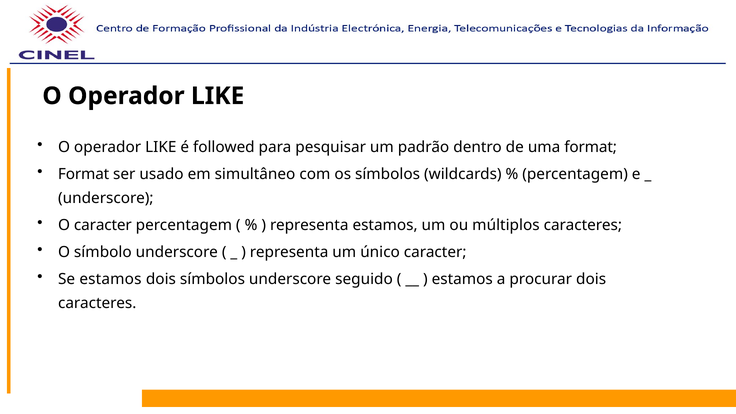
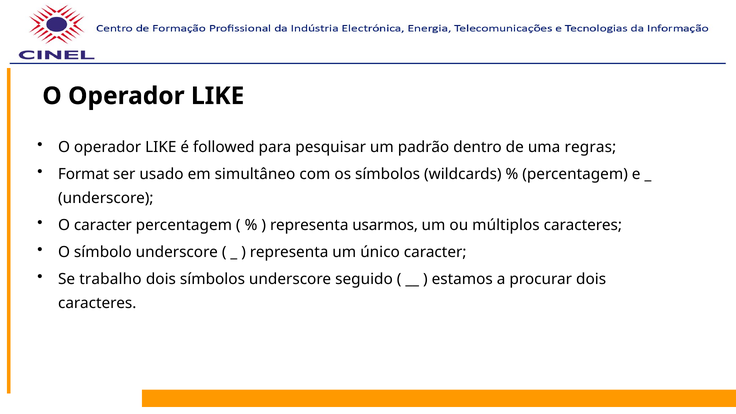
uma format: format -> regras (590, 147)
representa estamos: estamos -> usarmos (385, 225)
Se estamos: estamos -> trabalho (110, 279)
